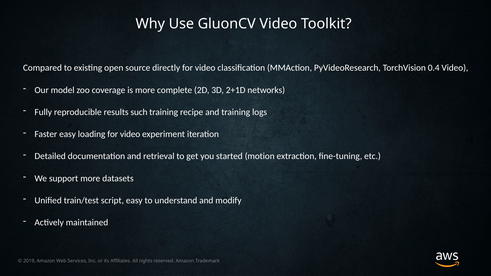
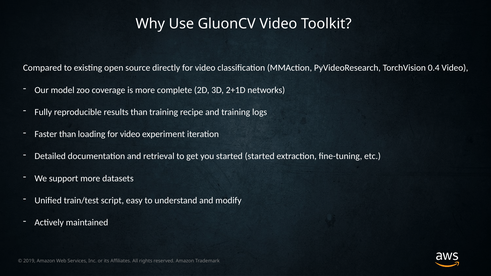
results such: such -> than (139, 112)
Faster easy: easy -> than (68, 134)
started motion: motion -> started (260, 156)
